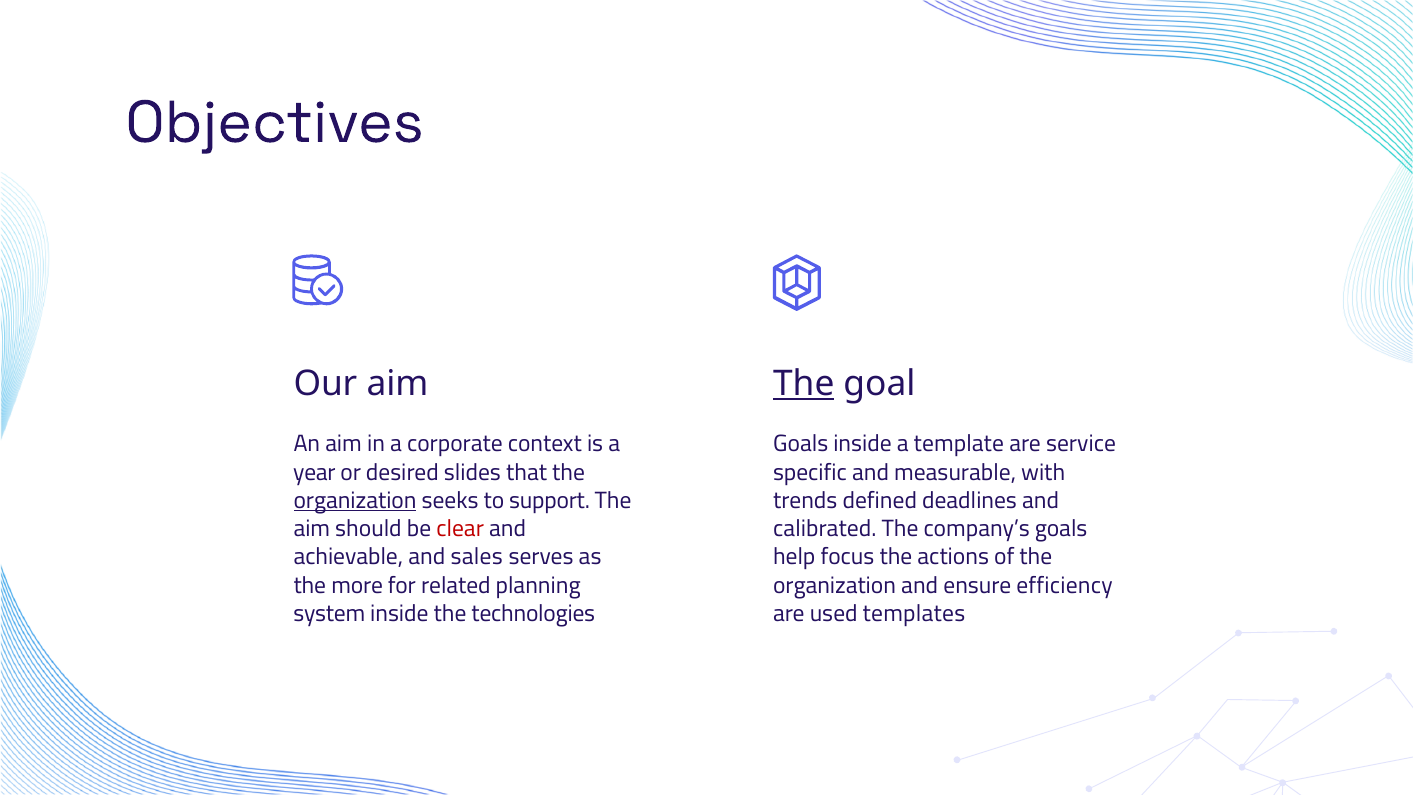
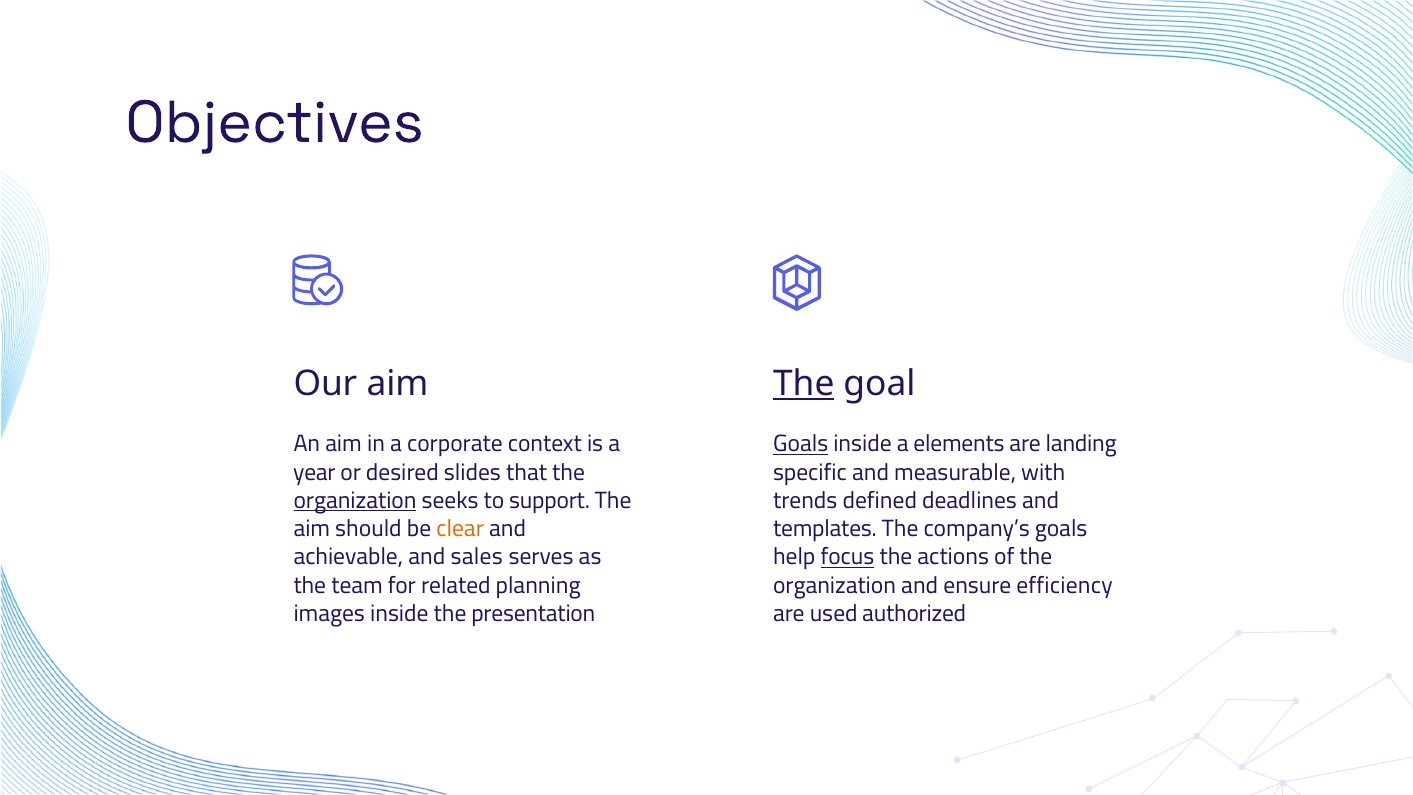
Goals underline: none -> present (801, 444)
template: template -> elements (959, 444)
service: service -> landing (1081, 444)
clear colour: red -> orange (460, 529)
calibrated: calibrated -> templates (825, 529)
focus underline: none -> present (847, 557)
more: more -> team (357, 585)
system: system -> images (329, 614)
technologies: technologies -> presentation (533, 614)
templates: templates -> authorized (914, 614)
